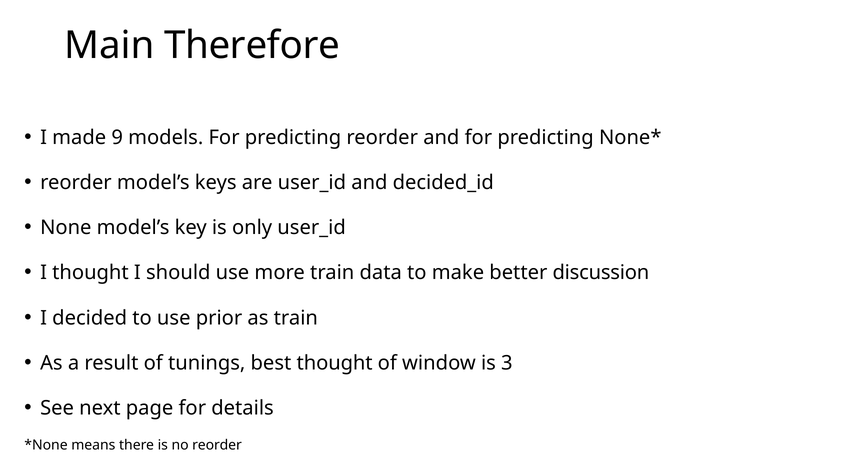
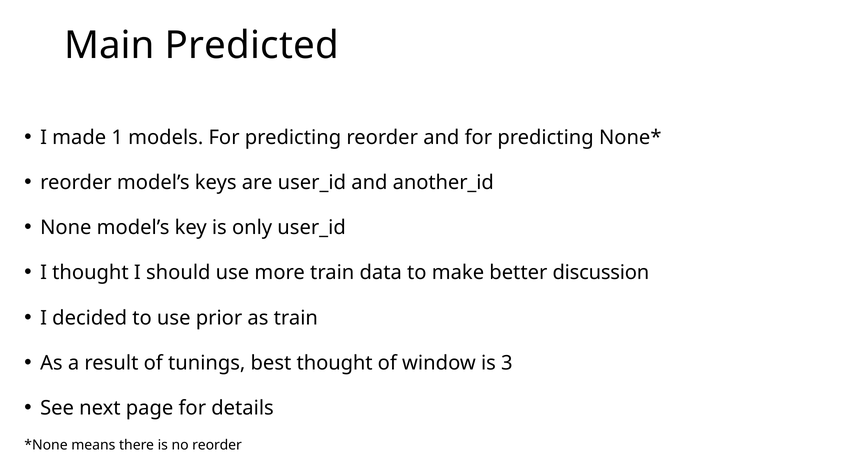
Therefore: Therefore -> Predicted (252, 46)
9: 9 -> 1 (117, 137)
decided_id: decided_id -> another_id (443, 182)
